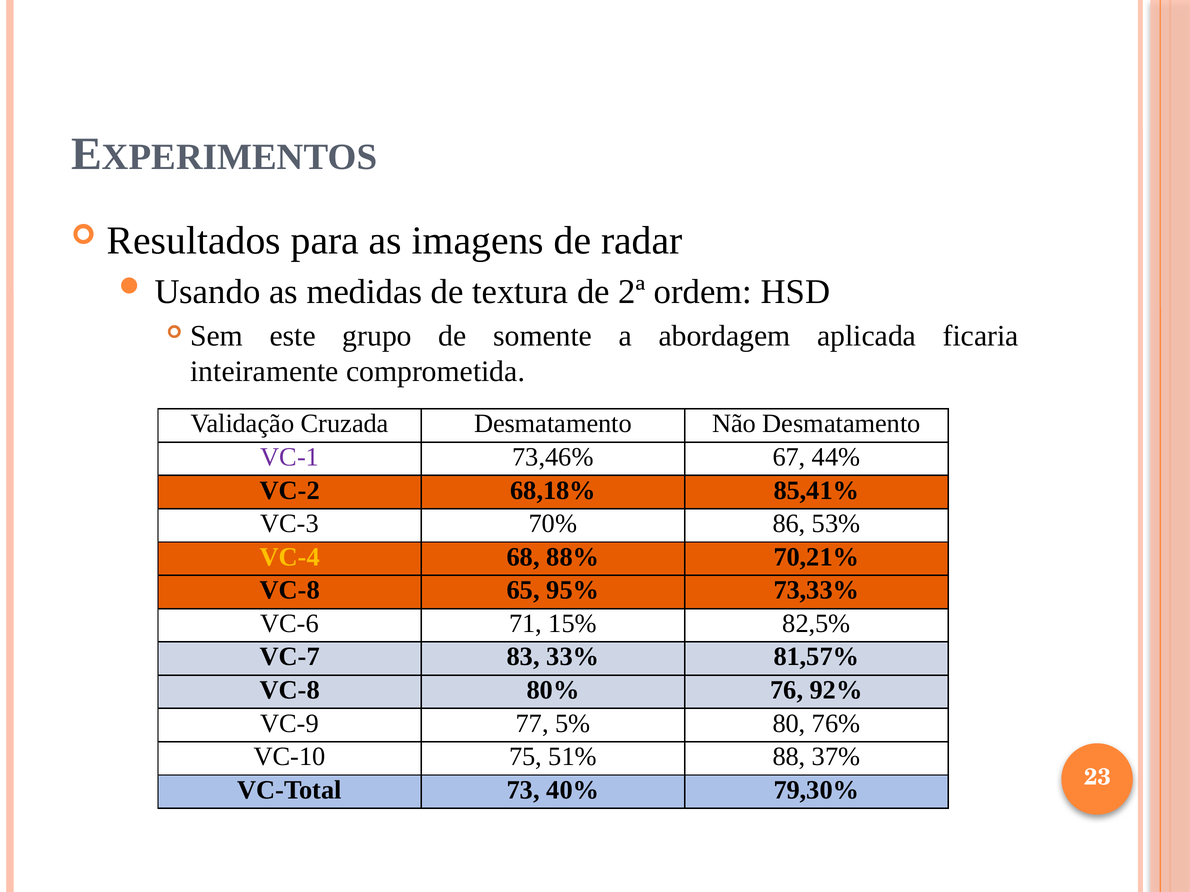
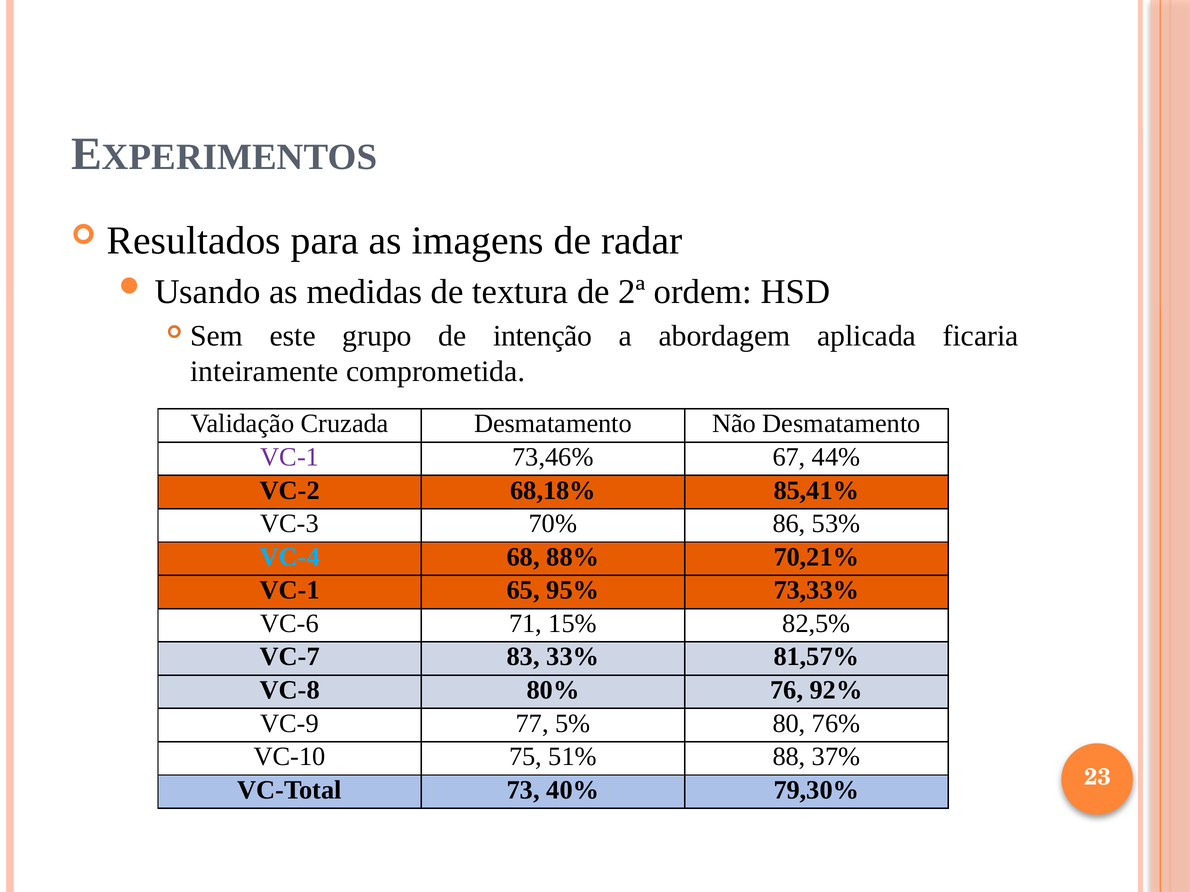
somente: somente -> intenção (543, 336)
VC-4 colour: yellow -> light blue (290, 557)
VC-8: VC-8 -> VC-1 (290, 590)
